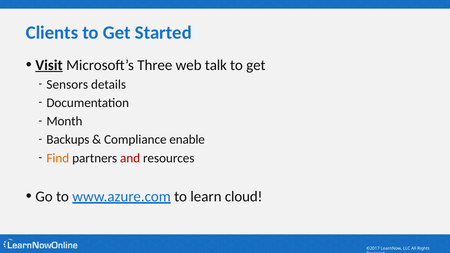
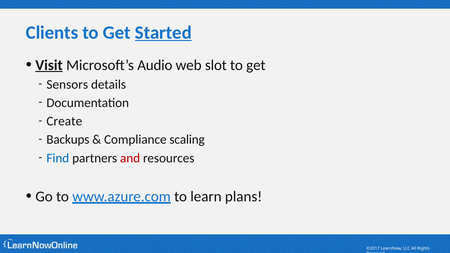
Started underline: none -> present (163, 33)
Three: Three -> Audio (155, 65)
talk: talk -> slot (216, 65)
Month: Month -> Create (64, 121)
enable: enable -> scaling (187, 140)
Find colour: orange -> blue (58, 158)
cloud: cloud -> plans (244, 197)
